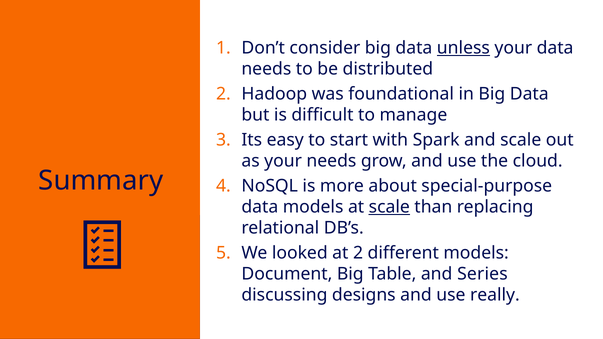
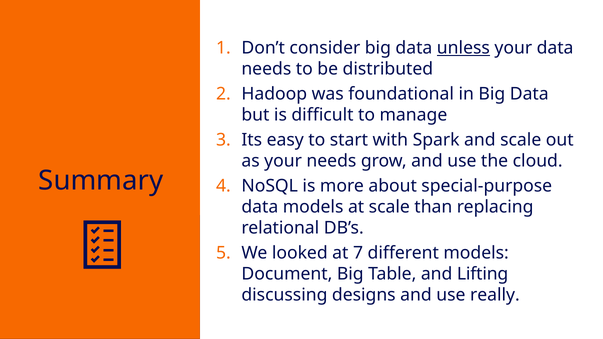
scale underline: present -> none (389, 207)
at 2: 2 -> 7 (358, 253)
Series: Series -> Lifting (483, 274)
